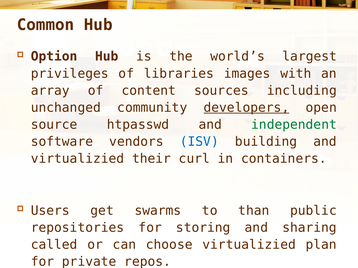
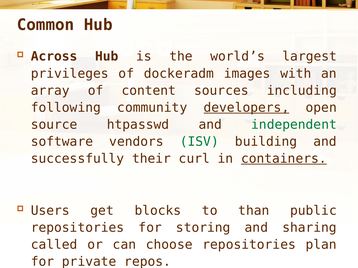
Option: Option -> Across (54, 57)
libraries: libraries -> dockeradm (179, 74)
unchanged: unchanged -> following (66, 108)
ISV colour: blue -> green (199, 142)
virtualizied: virtualizied -> successfully (78, 159)
containers underline: none -> present (284, 159)
swarms: swarms -> blocks (158, 211)
choose virtualizied: virtualizied -> repositories (249, 245)
